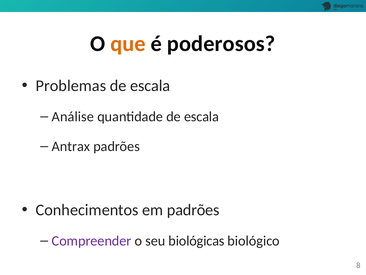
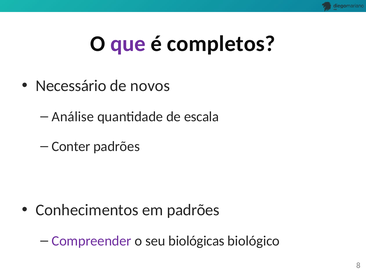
que colour: orange -> purple (128, 44)
poderosos: poderosos -> completos (221, 44)
Problemas: Problemas -> Necessário (71, 86)
escala: escala -> novos (150, 86)
Antrax: Antrax -> Conter (71, 146)
